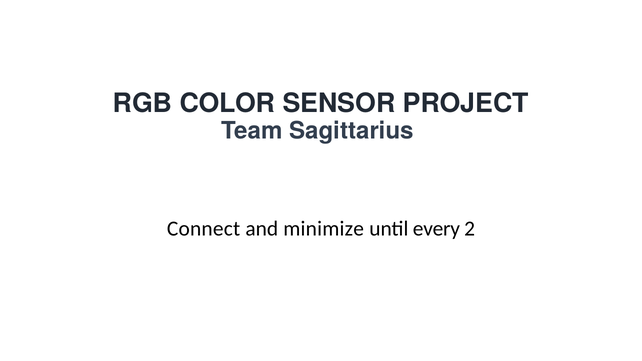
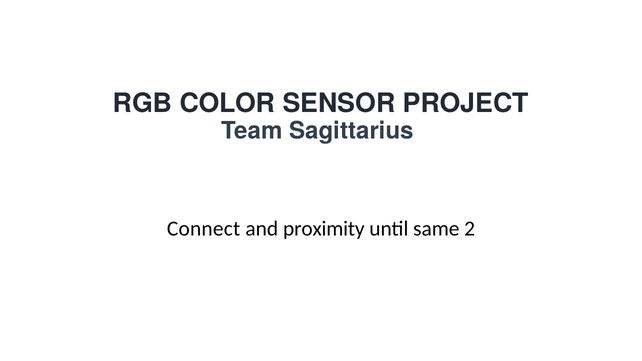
minimize: minimize -> proximity (324, 229)
every: every -> same (436, 229)
